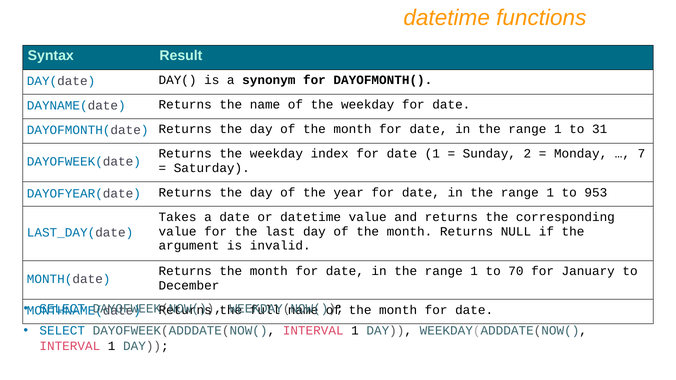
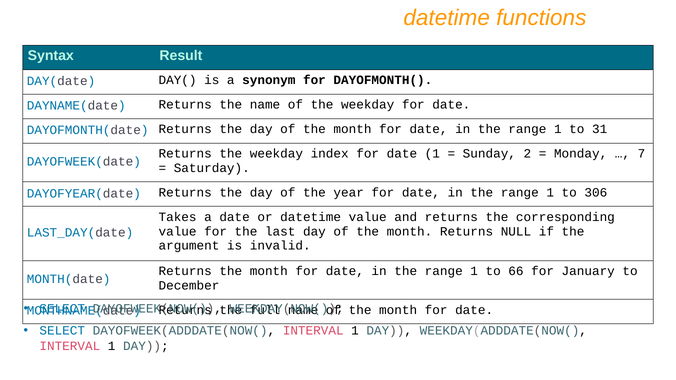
953: 953 -> 306 (596, 193)
70: 70 -> 66 (516, 271)
